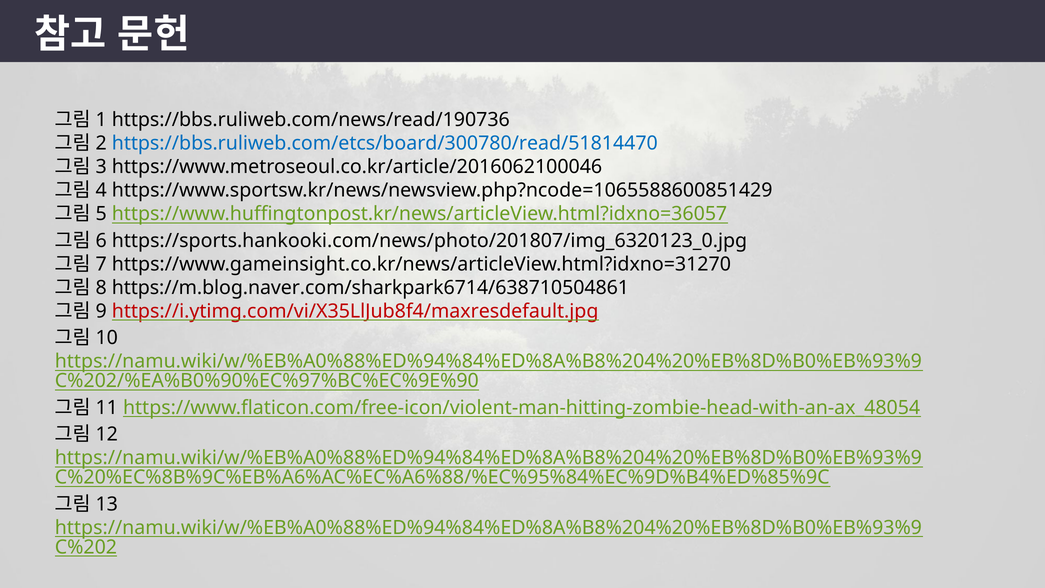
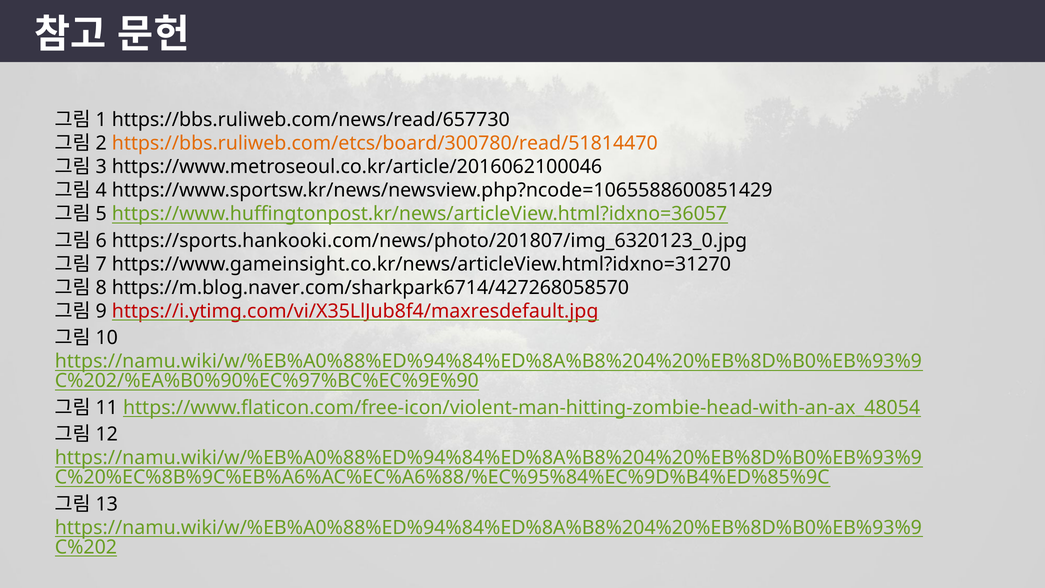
https://bbs.ruliweb.com/news/read/190736: https://bbs.ruliweb.com/news/read/190736 -> https://bbs.ruliweb.com/news/read/657730 (311, 120)
https://bbs.ruliweb.com/etcs/board/300780/read/51814470 colour: blue -> orange (385, 143)
https://m.blog.naver.com/sharkpark6714/638710504861: https://m.blog.naver.com/sharkpark6714/638710504861 -> https://m.blog.naver.com/sharkpark6714/427268058570 (370, 288)
